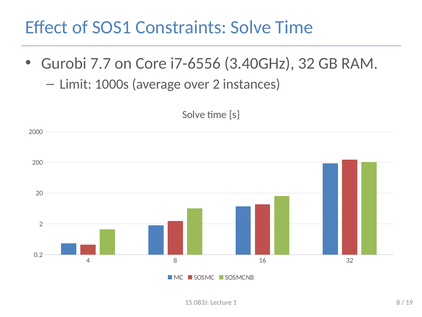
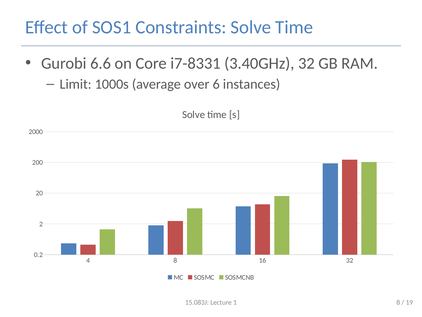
7.7: 7.7 -> 6.6 (101, 63)
i7-6556: i7-6556 -> i7-8331 (195, 63)
over 2: 2 -> 6 (216, 84)
